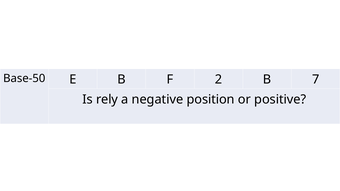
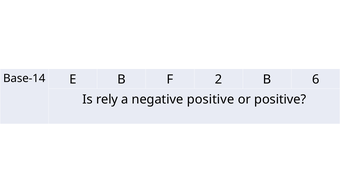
Base-50: Base-50 -> Base-14 (24, 79)
7: 7 -> 6 (316, 80)
negative position: position -> positive (211, 100)
